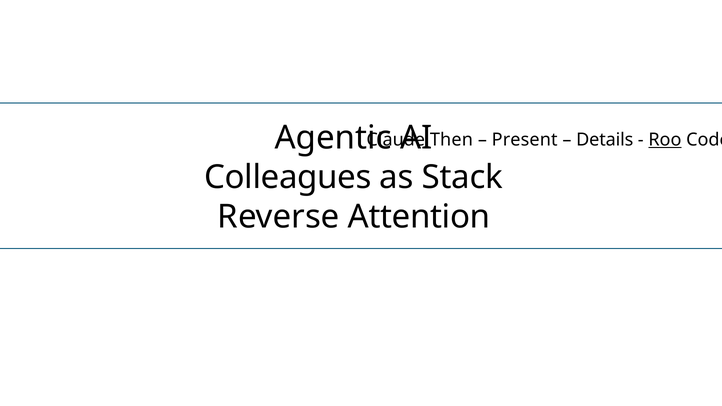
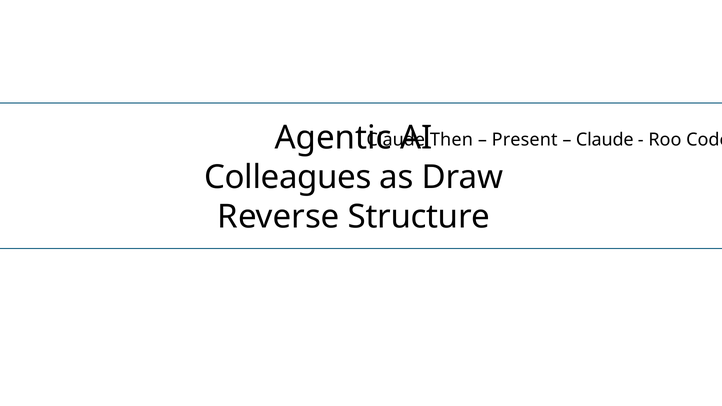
Details: Details -> Claude (605, 140)
Roo underline: present -> none (665, 140)
Stack: Stack -> Draw (462, 177)
Attention: Attention -> Structure (419, 217)
